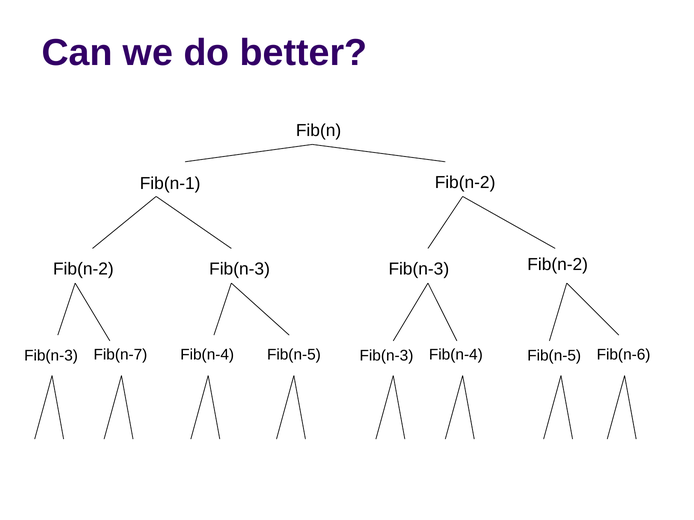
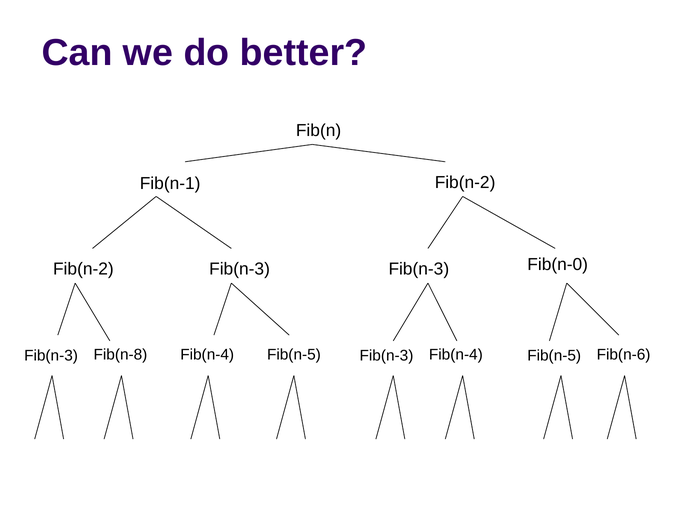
Fib(n-3 Fib(n-2: Fib(n-2 -> Fib(n-0 (558, 265)
Fib(n-7: Fib(n-7 -> Fib(n-8 (120, 355)
